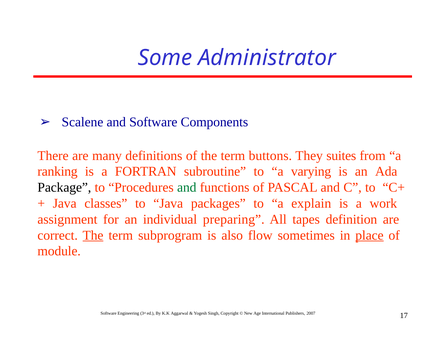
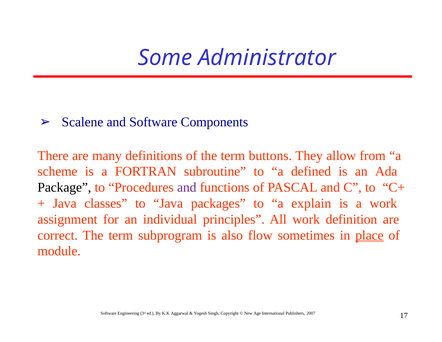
suites: suites -> allow (341, 155)
ranking: ranking -> scheme (57, 171)
varying: varying -> defined (311, 171)
and colour: green -> purple (187, 187)
preparing: preparing -> principles (234, 219)
All tapes: tapes -> work (306, 219)
The underline: present -> none (93, 235)
